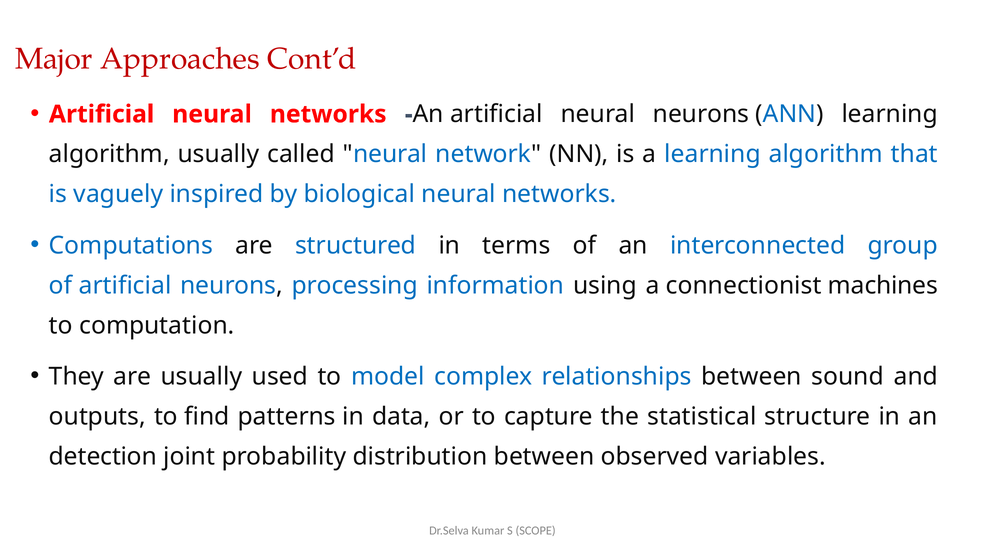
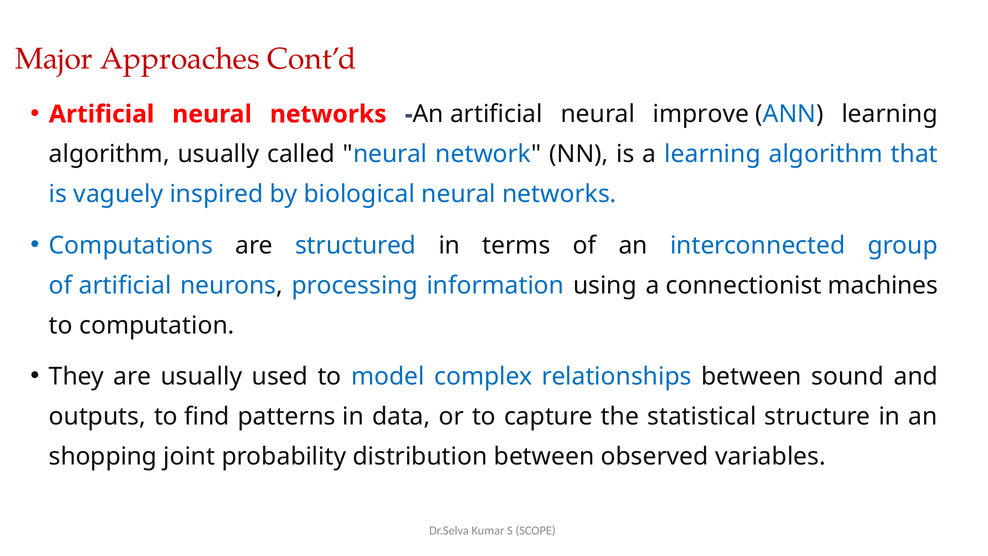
neural neurons: neurons -> improve (701, 114)
detection: detection -> shopping (103, 456)
